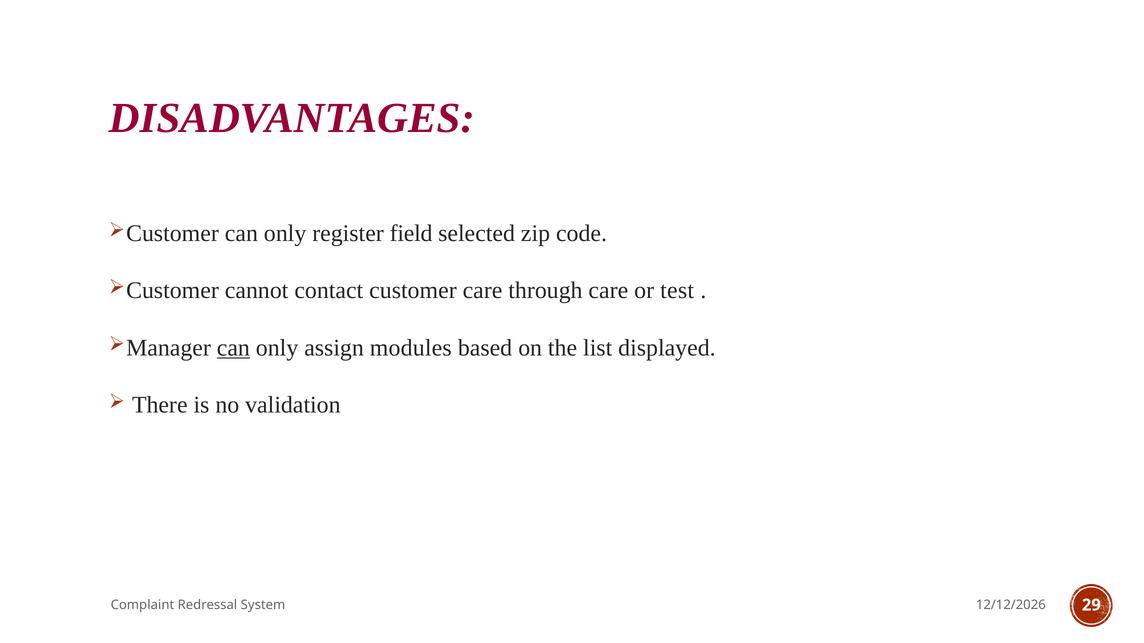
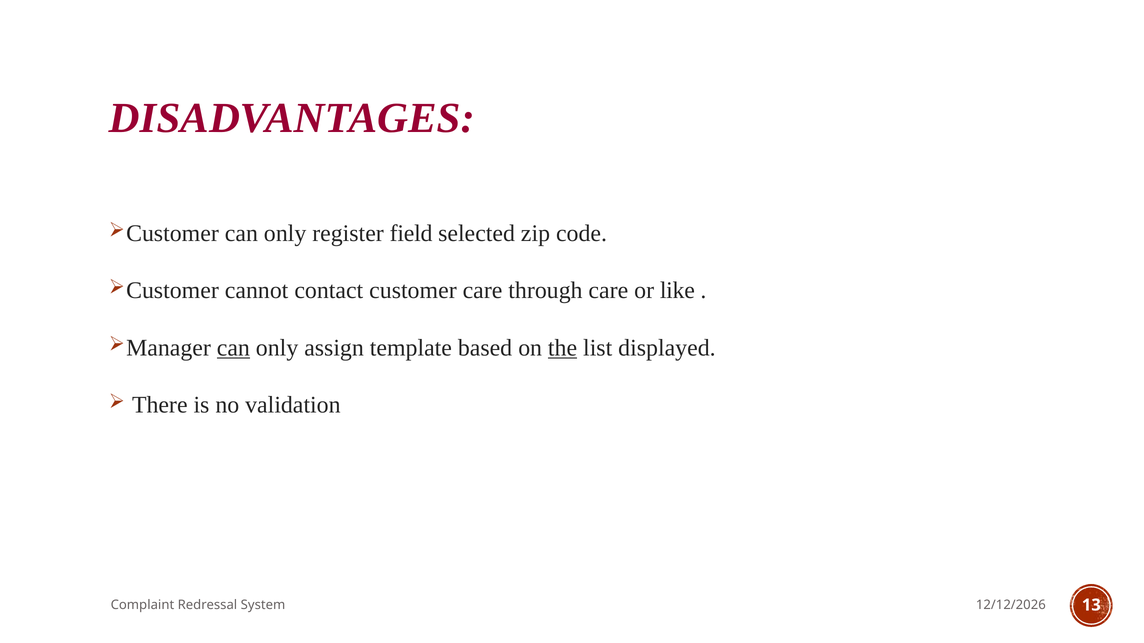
test: test -> like (677, 291)
modules: modules -> template (411, 348)
the underline: none -> present (563, 348)
29: 29 -> 13 (1091, 605)
